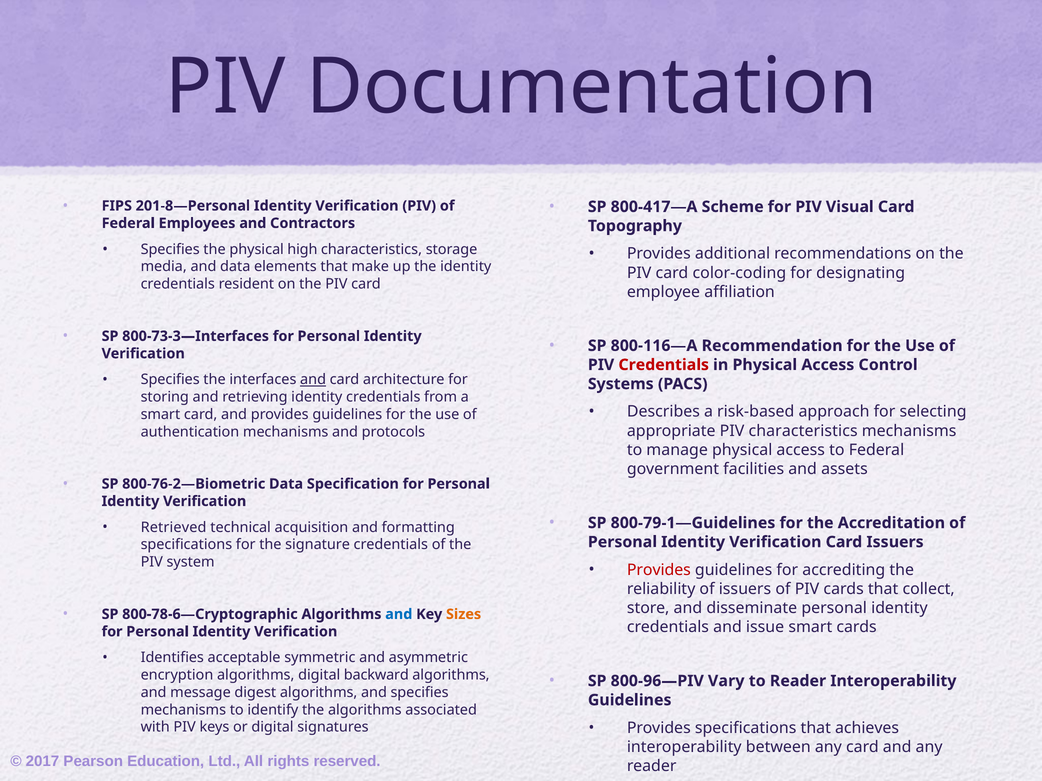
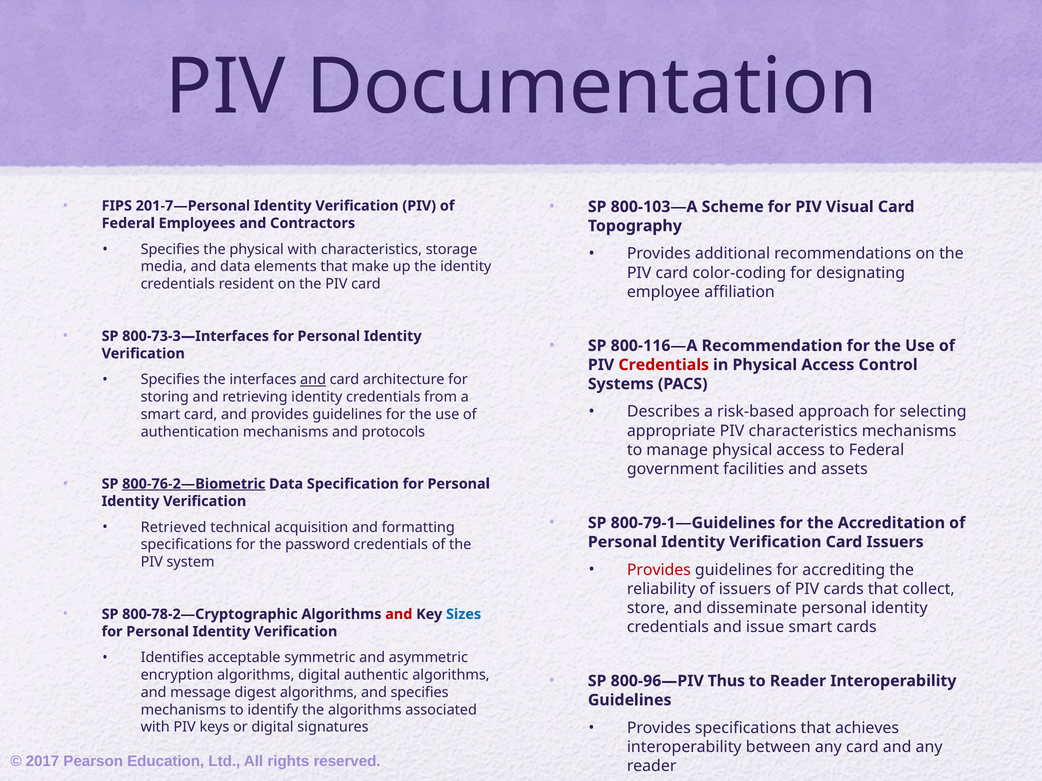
201-8—Personal: 201-8—Personal -> 201-7—Personal (193, 206)
800-417—A: 800-417—A -> 800-103—A (654, 207)
physical high: high -> with (302, 249)
800-76-2—Biometric underline: none -> present (194, 484)
signature: signature -> password (318, 545)
800-78-6—Cryptographic: 800-78-6—Cryptographic -> 800-78-2—Cryptographic (210, 615)
and colour: blue -> red (399, 615)
Sizes colour: orange -> blue (464, 615)
backward: backward -> authentic (376, 675)
Vary: Vary -> Thus (726, 681)
